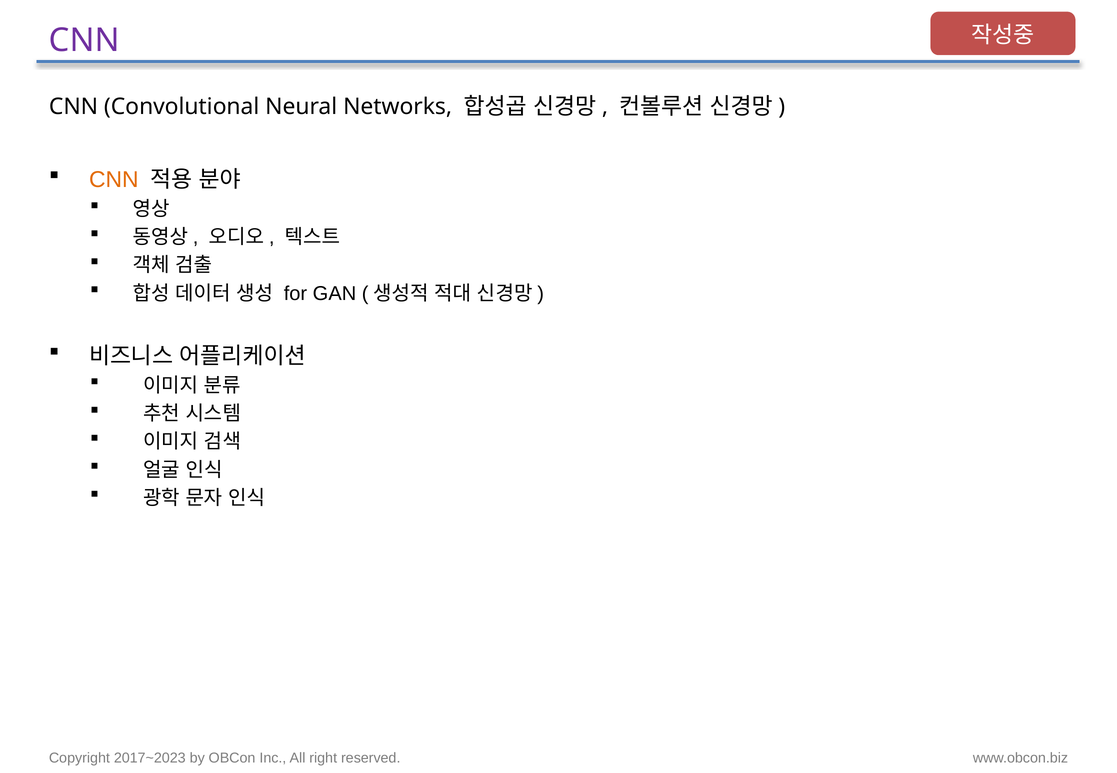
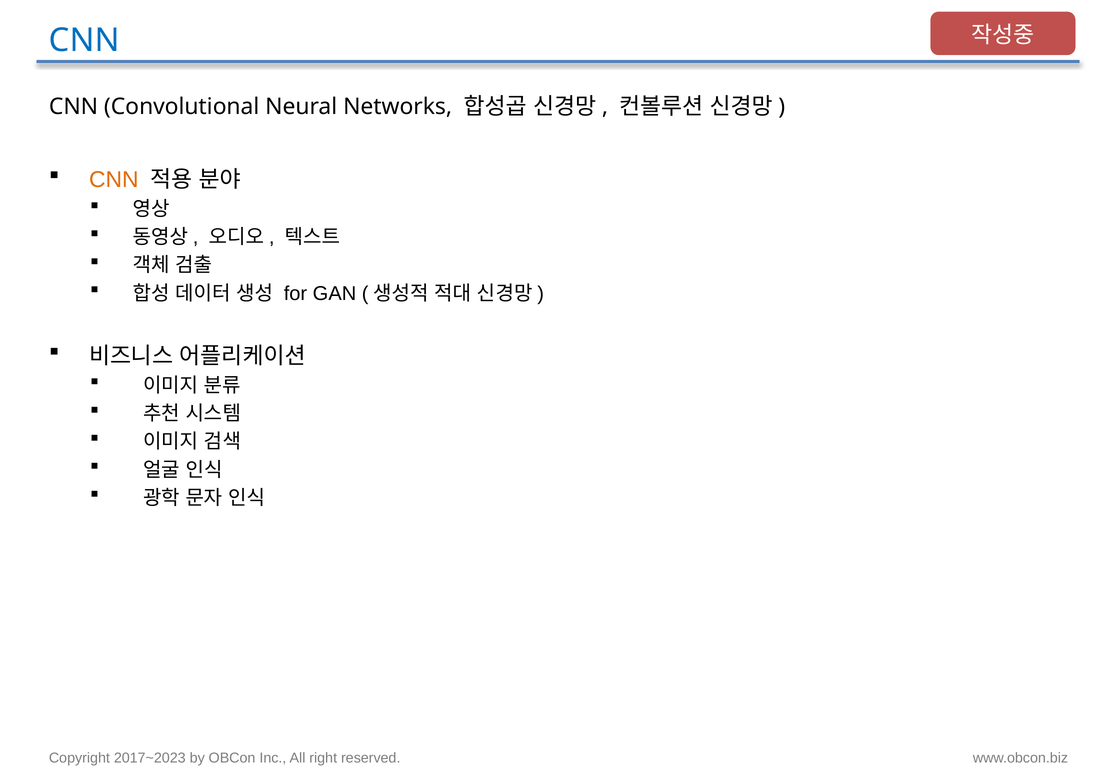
CNN colour: purple -> blue (84, 40)
